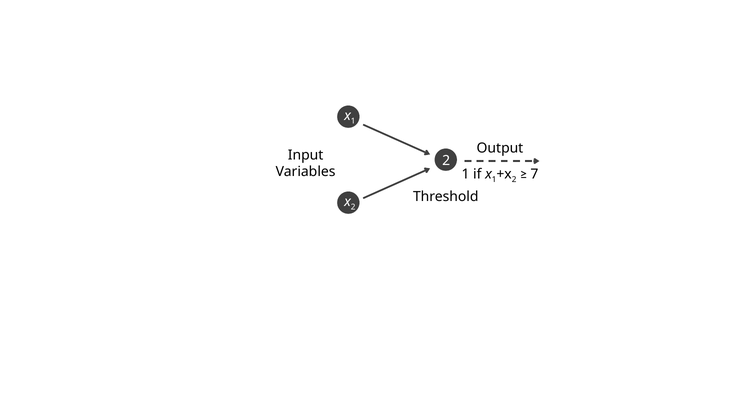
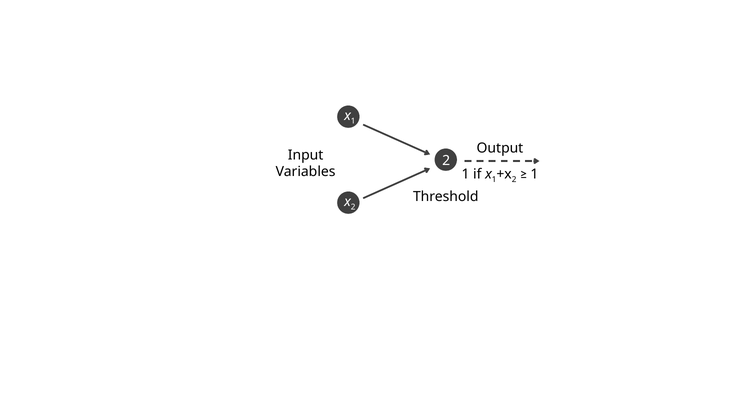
7: 7 -> 1 (534, 174)
